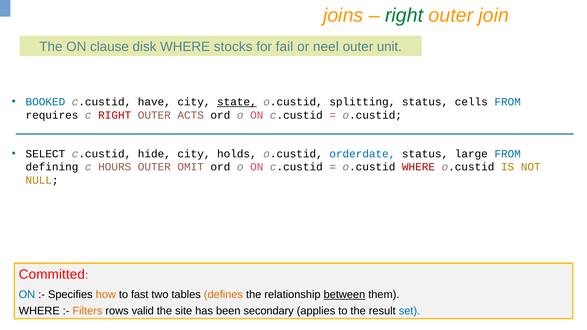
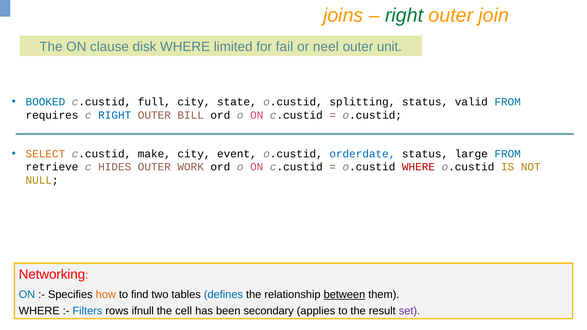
stocks: stocks -> limited (233, 47)
have: have -> full (154, 102)
state underline: present -> none (237, 102)
cells: cells -> valid (471, 102)
RIGHT colour: red -> blue (115, 115)
ACTS: ACTS -> BILL (191, 115)
SELECT colour: black -> orange (45, 154)
hide: hide -> make (154, 154)
holds: holds -> event (237, 154)
defining: defining -> retrieve (52, 167)
HOURS: HOURS -> HIDES (115, 167)
OMIT: OMIT -> WORK (191, 167)
Committed: Committed -> Networking (52, 274)
fast: fast -> find (140, 295)
defines colour: orange -> blue (223, 295)
Filters colour: orange -> blue (87, 311)
valid: valid -> ifnull (143, 311)
site: site -> cell (184, 311)
set colour: blue -> purple (409, 311)
